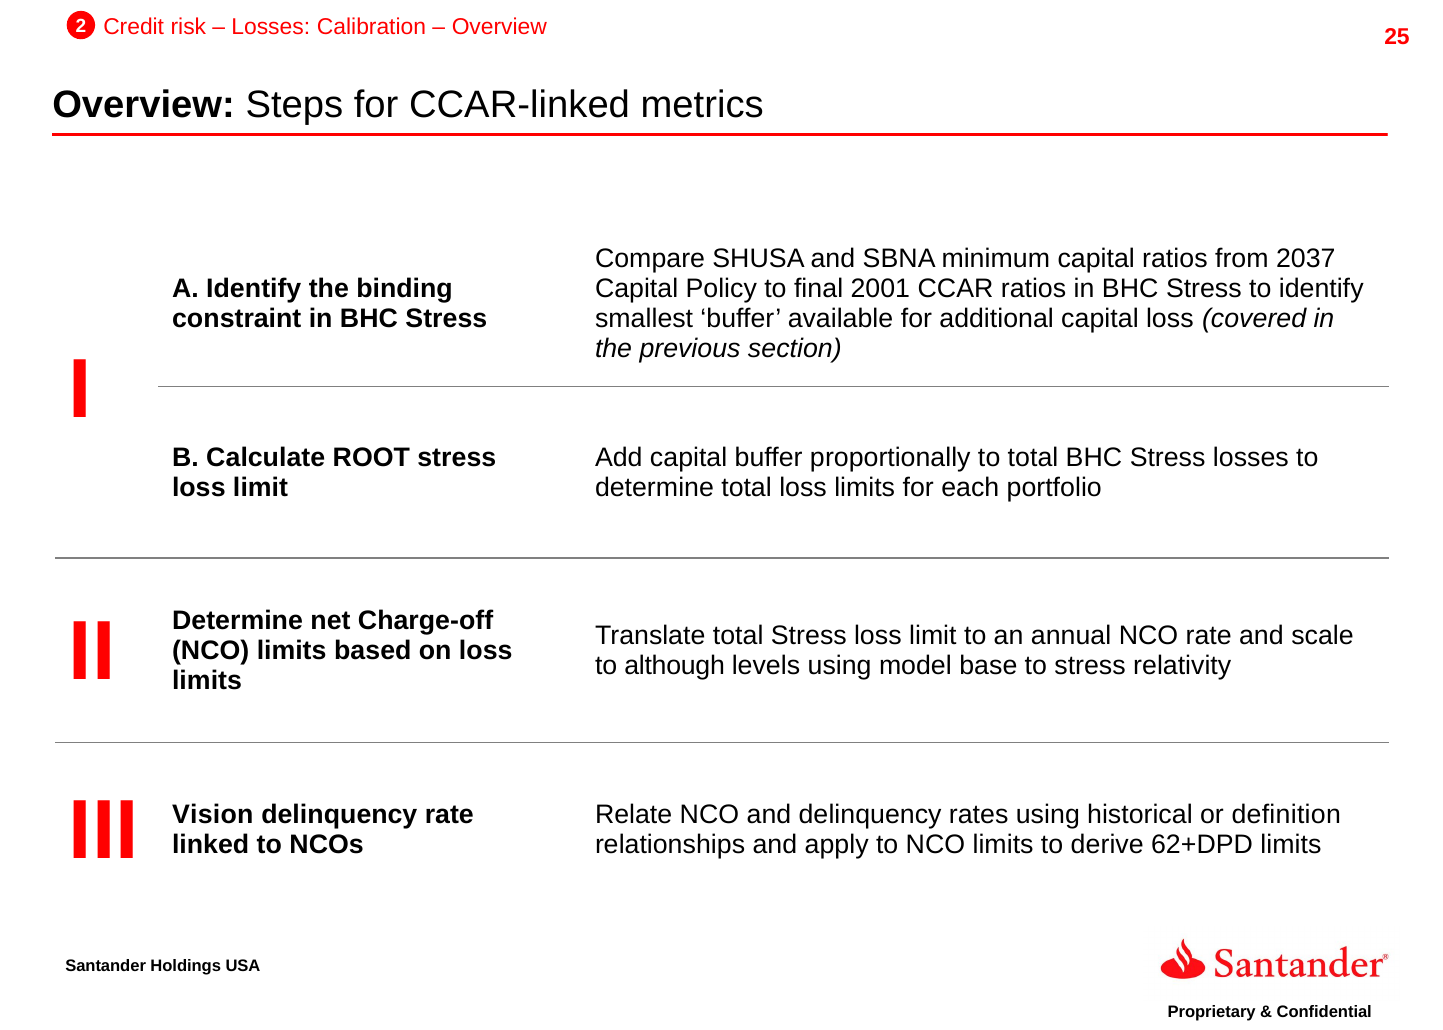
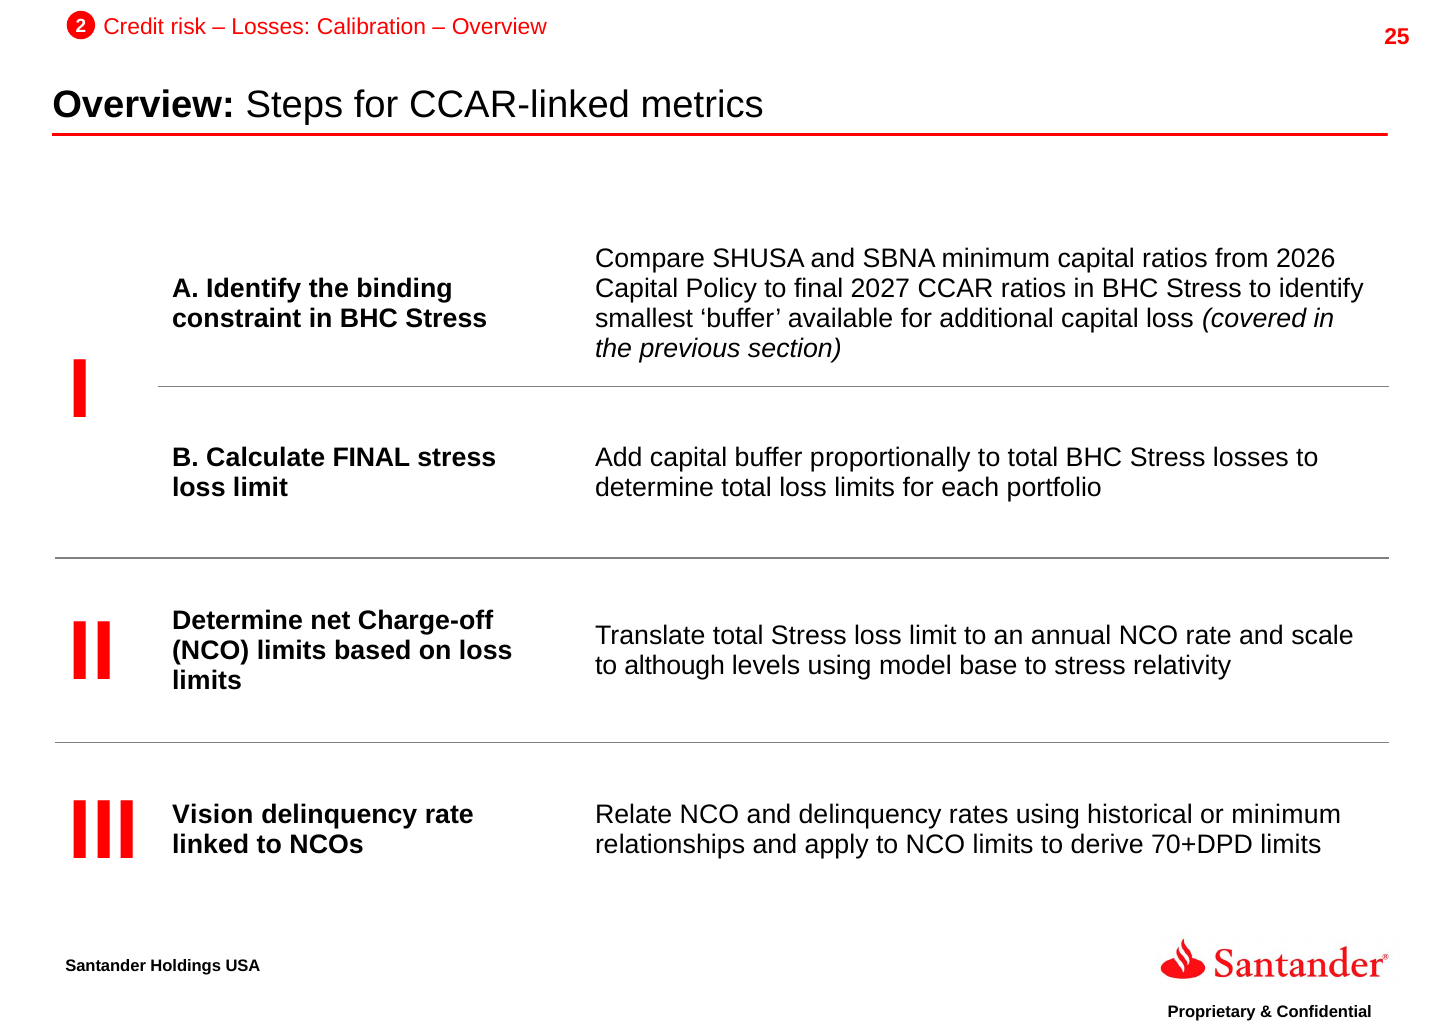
2037: 2037 -> 2026 (1306, 259)
2001: 2001 -> 2027 (880, 289)
Calculate ROOT: ROOT -> FINAL (371, 458)
or definition: definition -> minimum (1286, 815)
62+DPD: 62+DPD -> 70+DPD (1202, 845)
